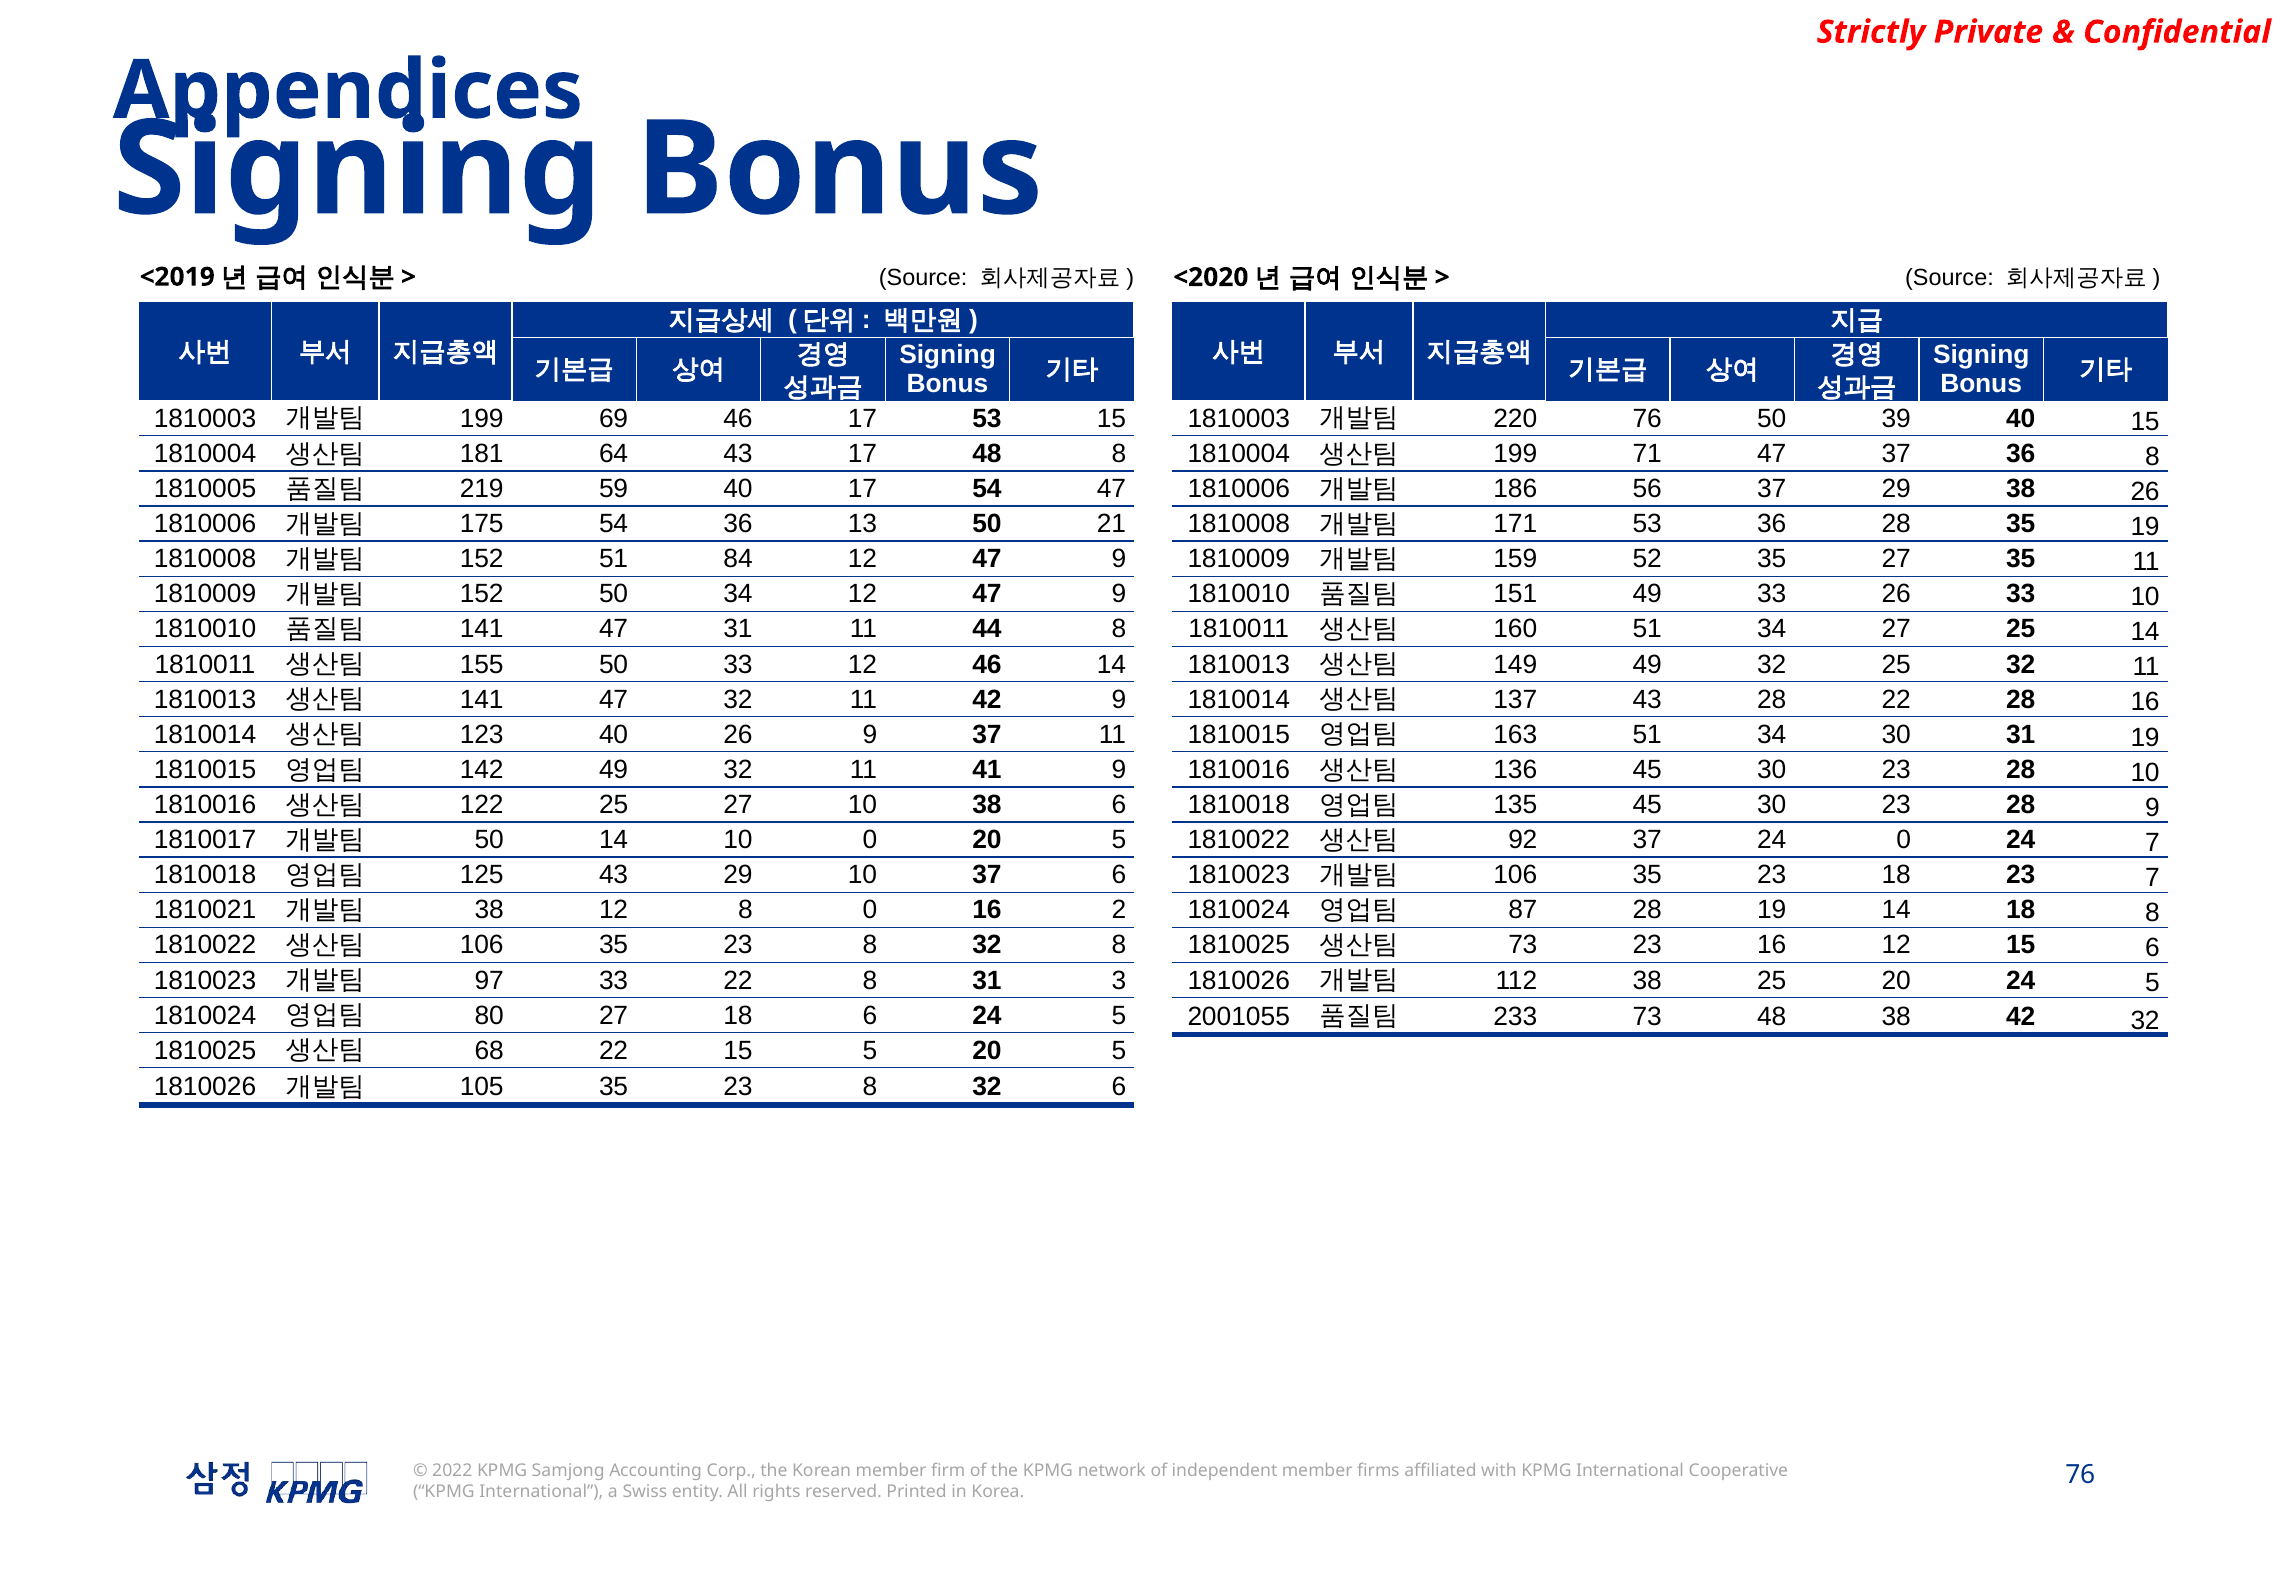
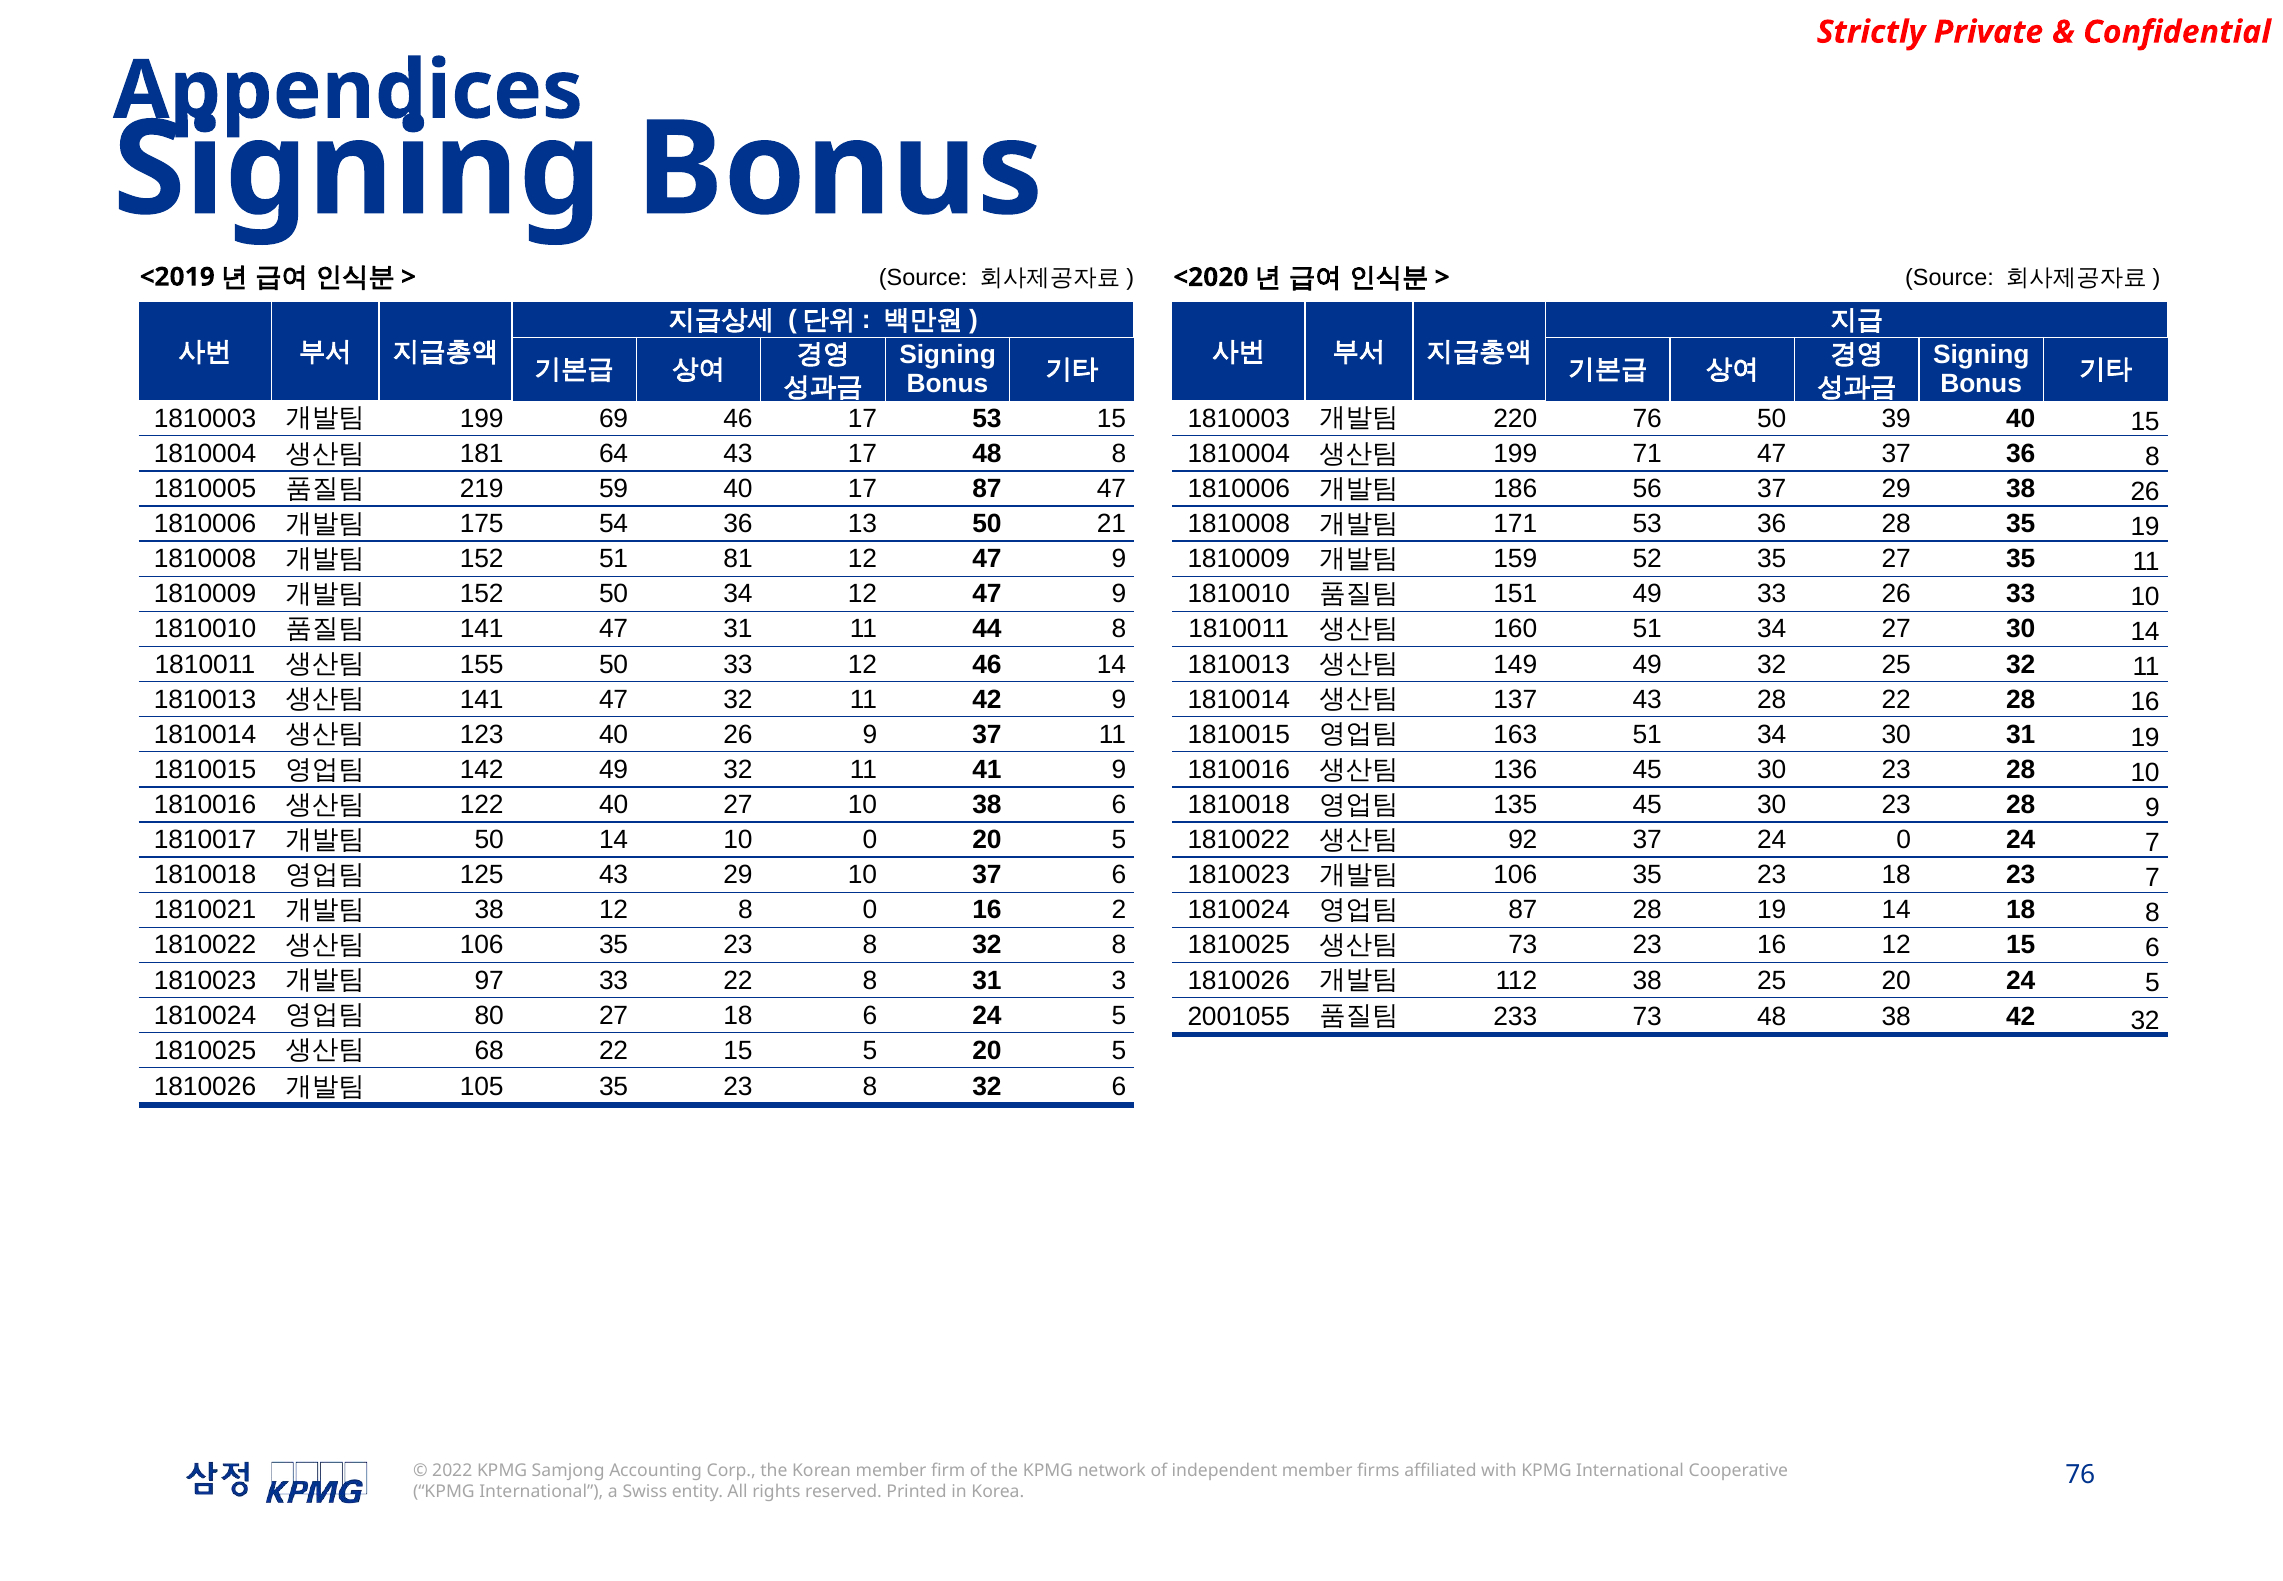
17 54: 54 -> 87 (987, 489)
84: 84 -> 81 (738, 559)
27 25: 25 -> 30 (2021, 629)
122 25: 25 -> 40 (614, 805)
